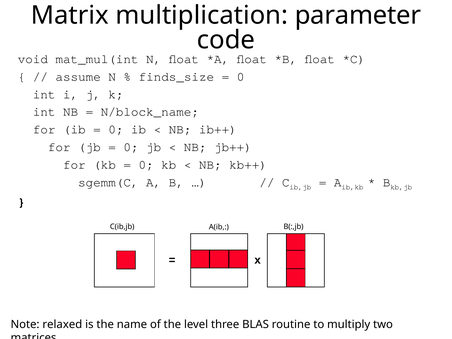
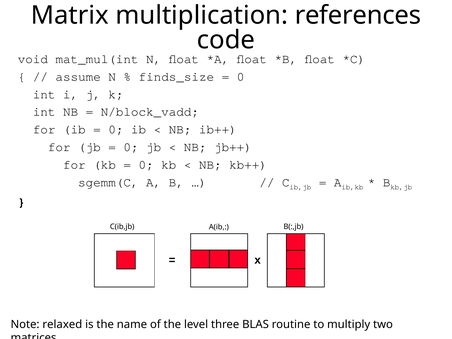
parameter: parameter -> references (358, 15)
N/block_name: N/block_name -> N/block_vadd (150, 112)
